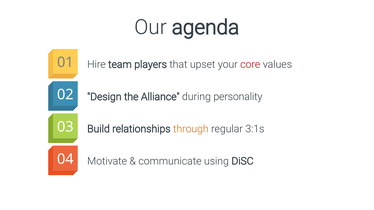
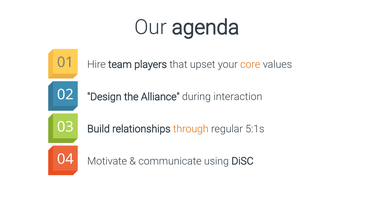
core colour: red -> orange (250, 65)
personality: personality -> interaction (238, 97)
3:1s: 3:1s -> 5:1s (255, 129)
